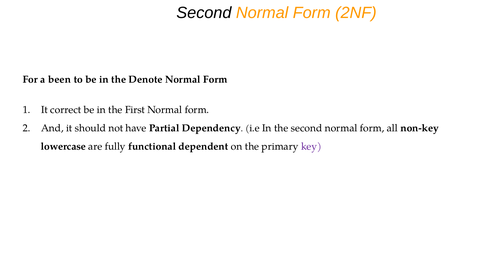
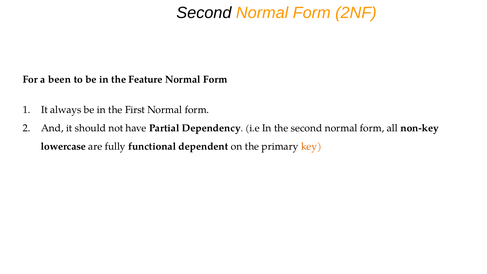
Denote: Denote -> Feature (146, 79)
correct: correct -> always (66, 110)
key colour: purple -> orange (311, 146)
